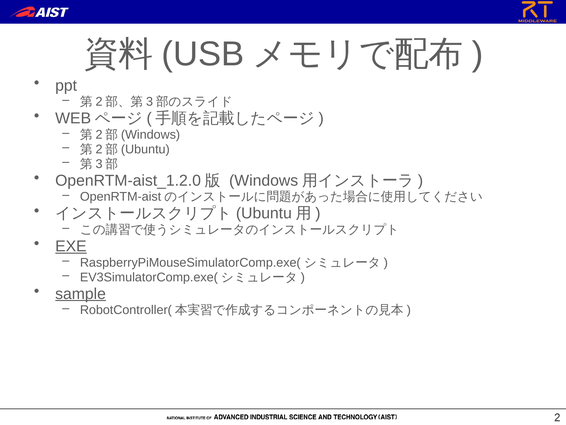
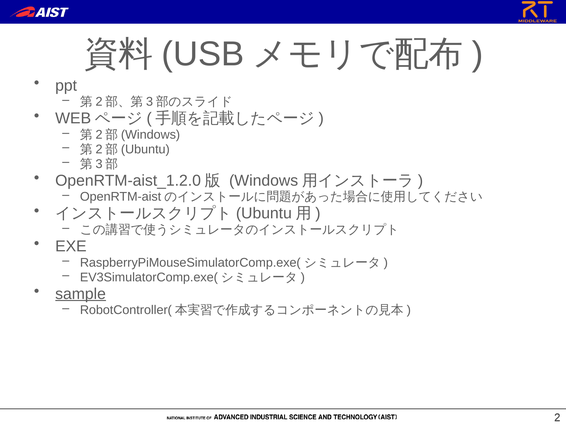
EXE underline: present -> none (71, 246)
